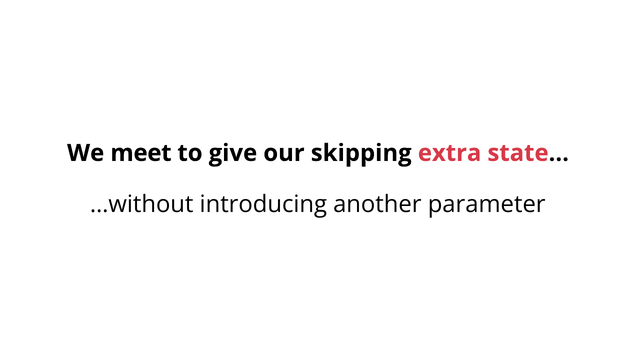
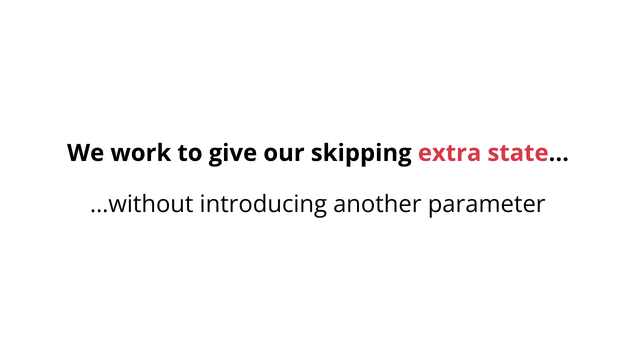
meet: meet -> work (141, 153)
